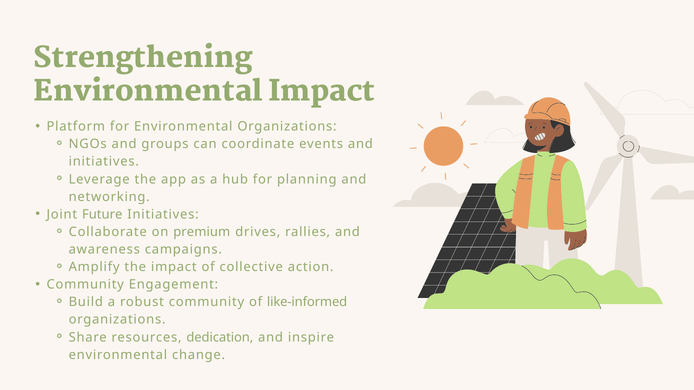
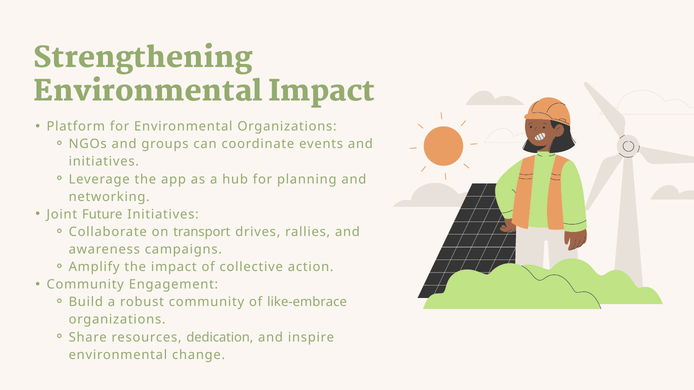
premium: premium -> transport (202, 232)
like-informed: like-informed -> like-embrace (307, 302)
